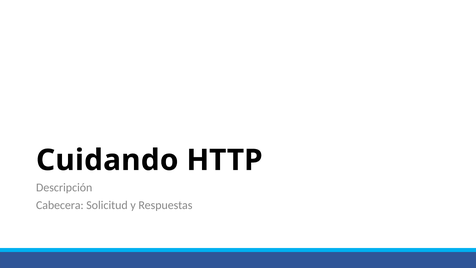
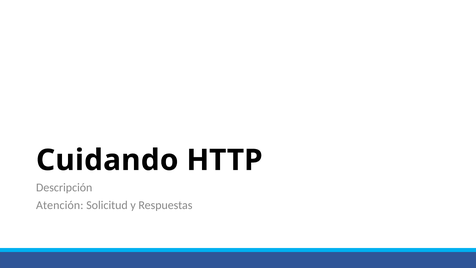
Cabecera: Cabecera -> Atención (60, 205)
